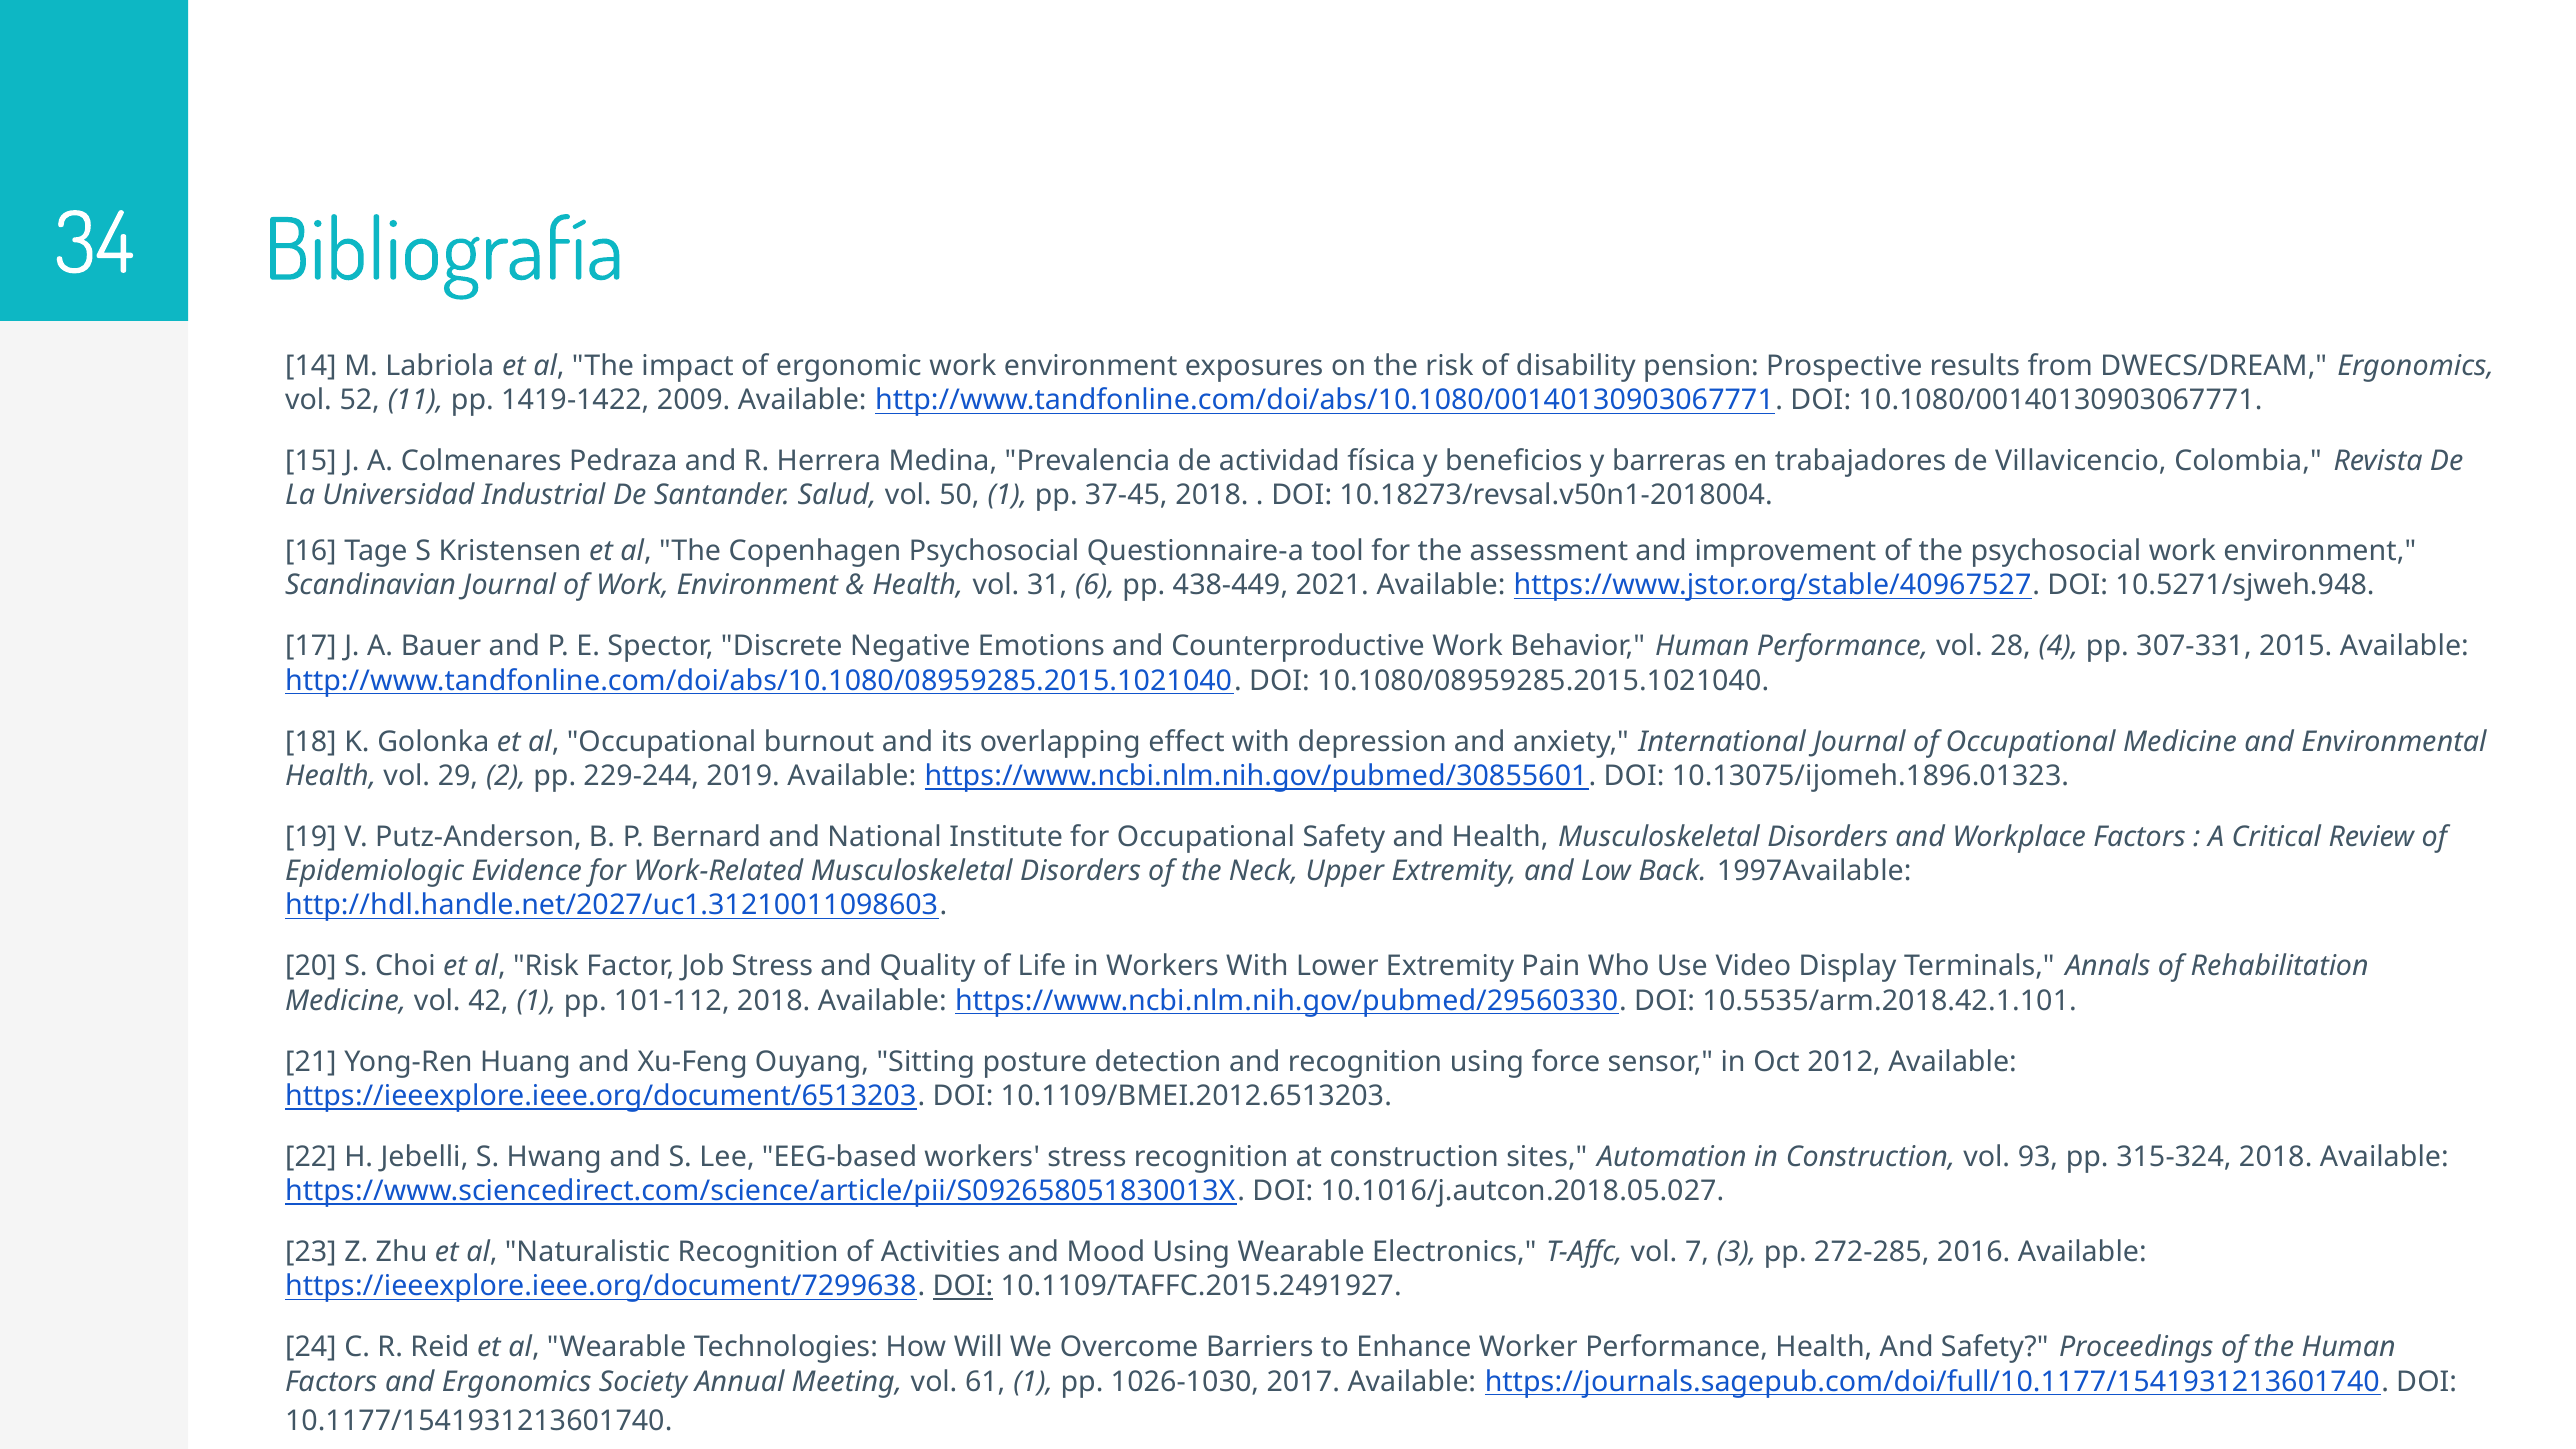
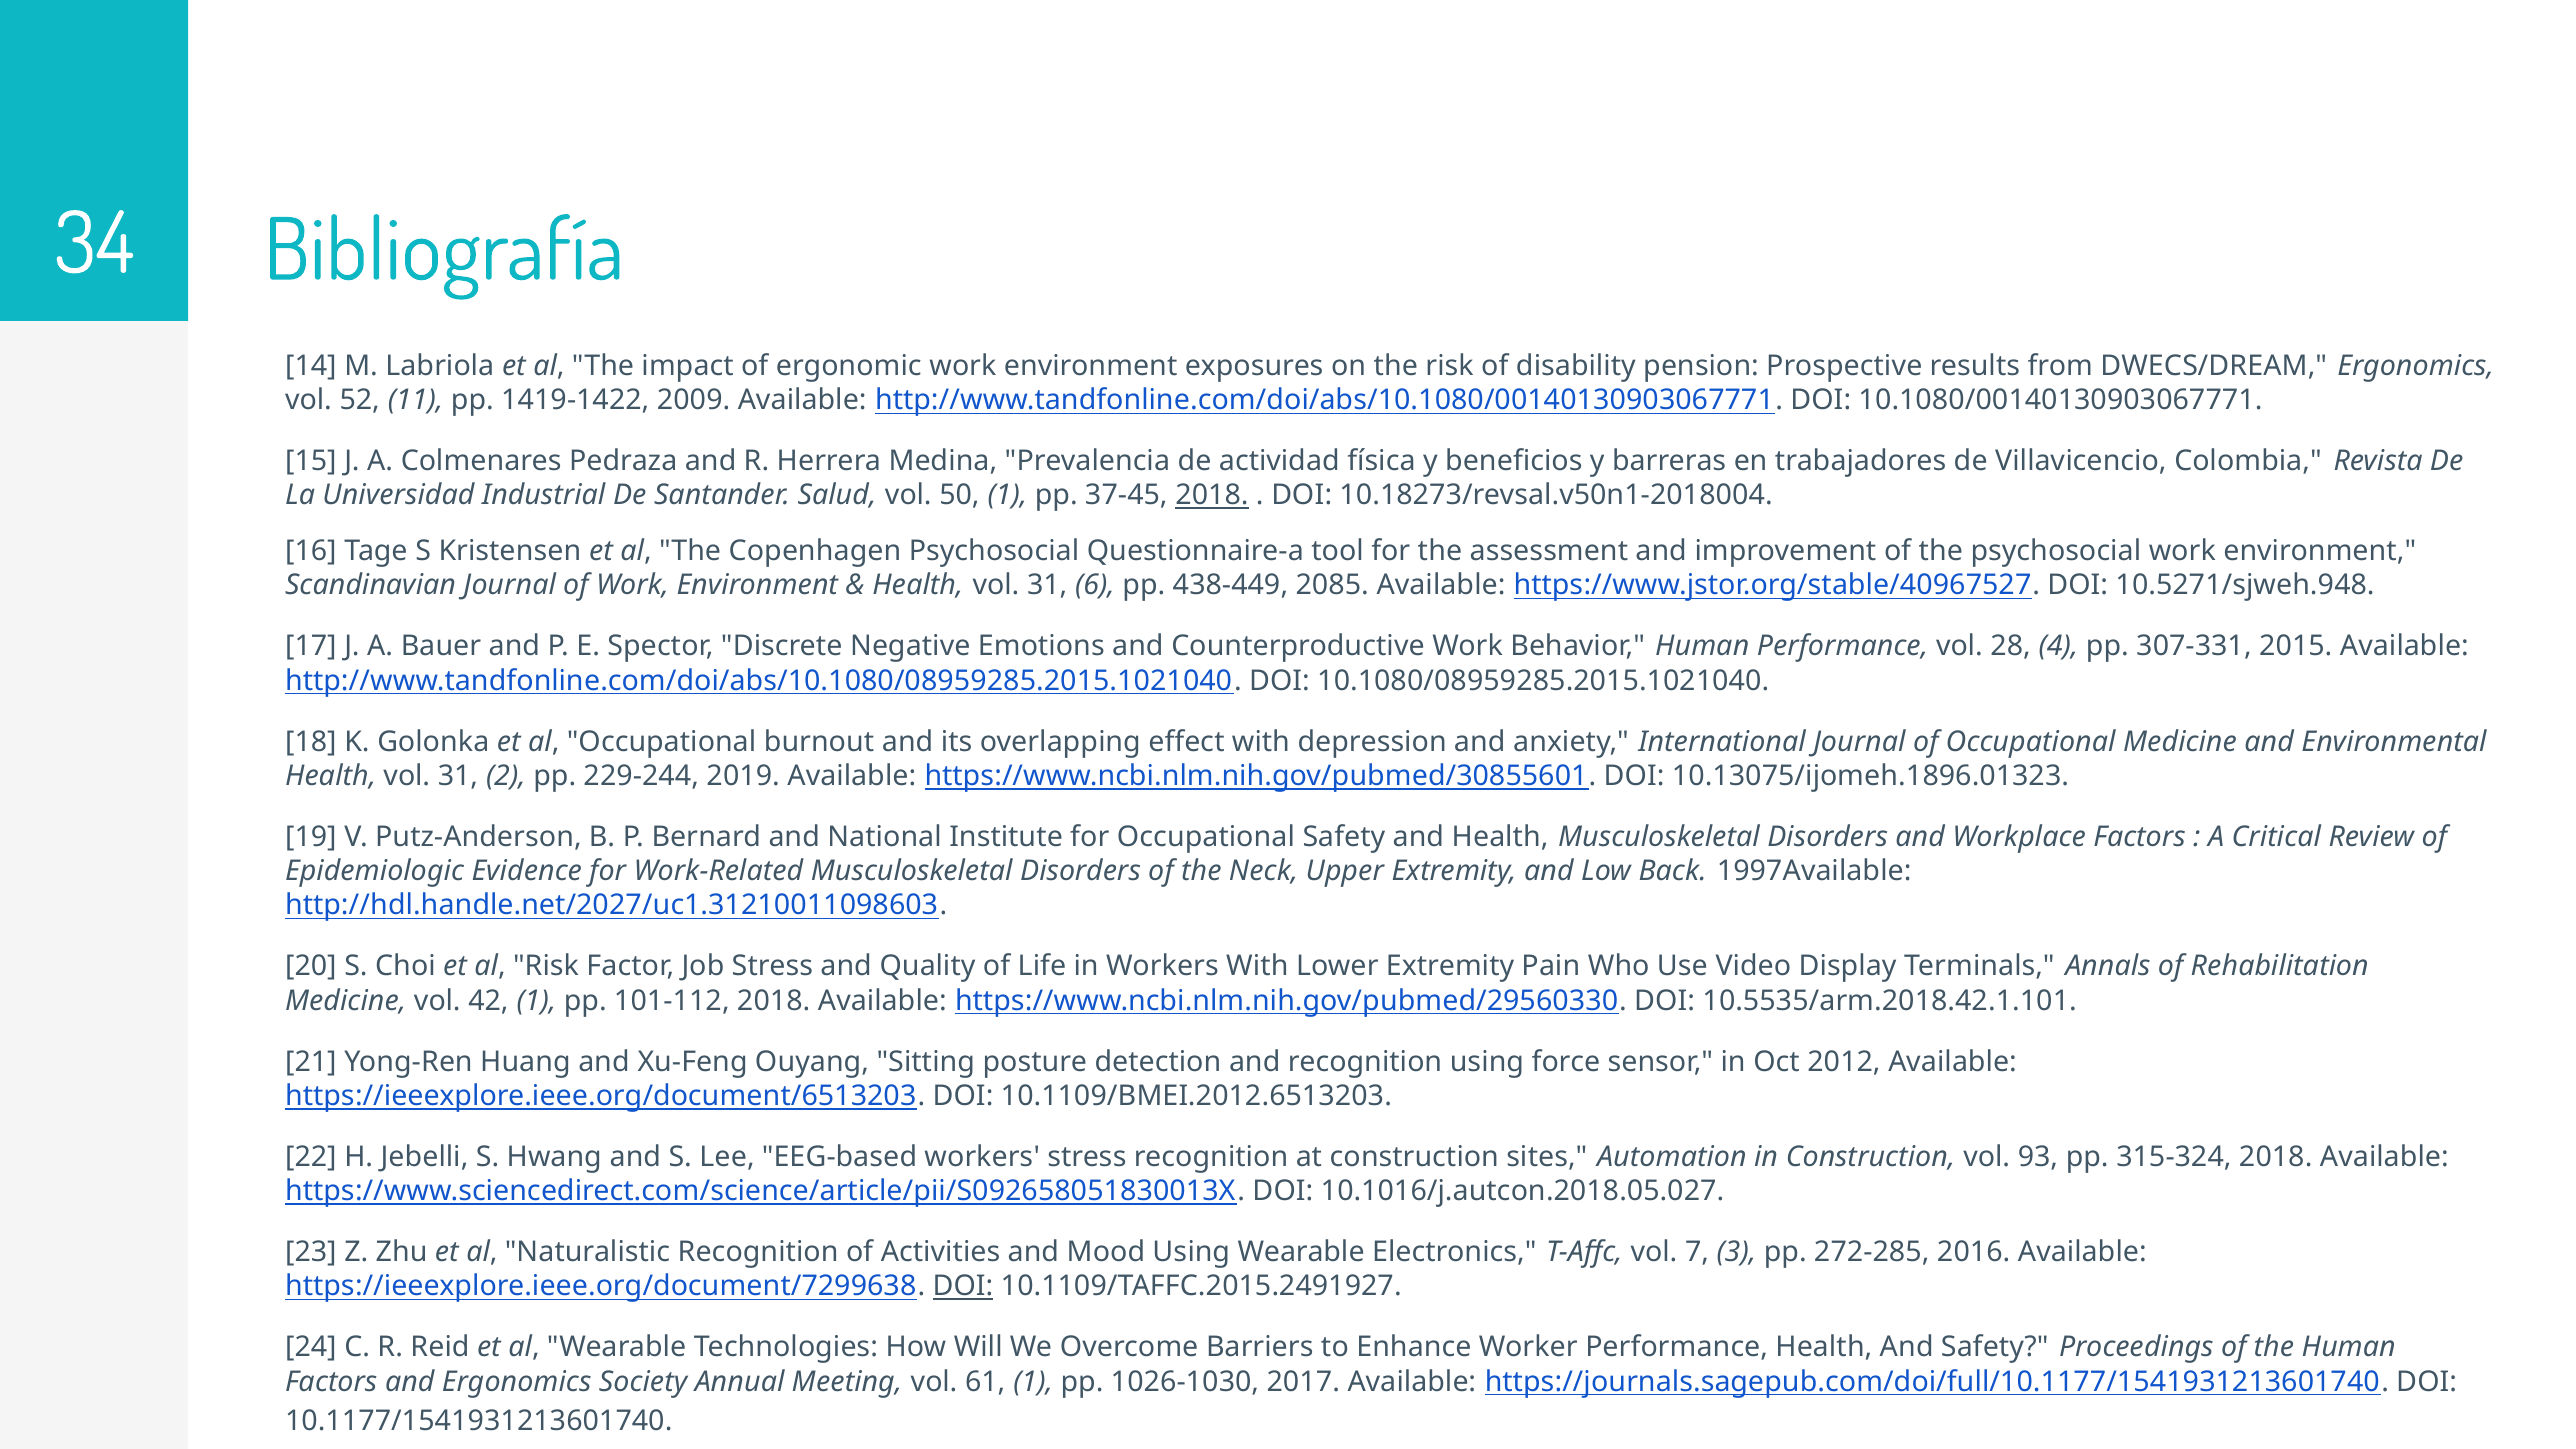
2018 underline: none -> present (1212, 496)
2021: 2021 -> 2085 (1332, 586)
29: 29 -> 31 (458, 776)
